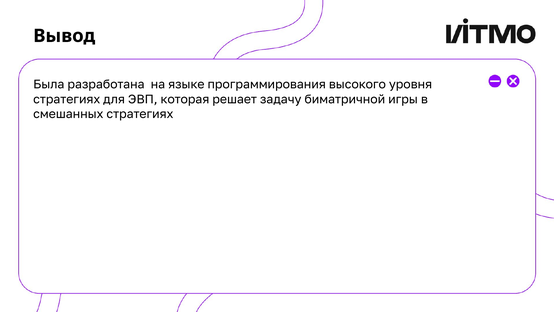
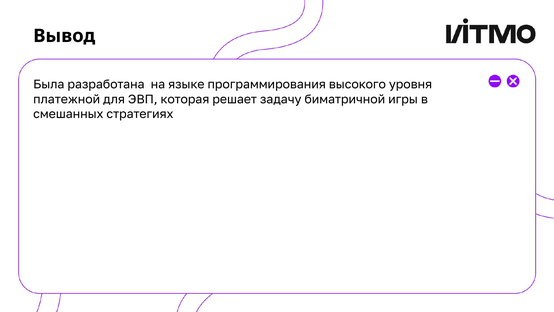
стратегиях: стратегиях -> платежной (67, 99)
